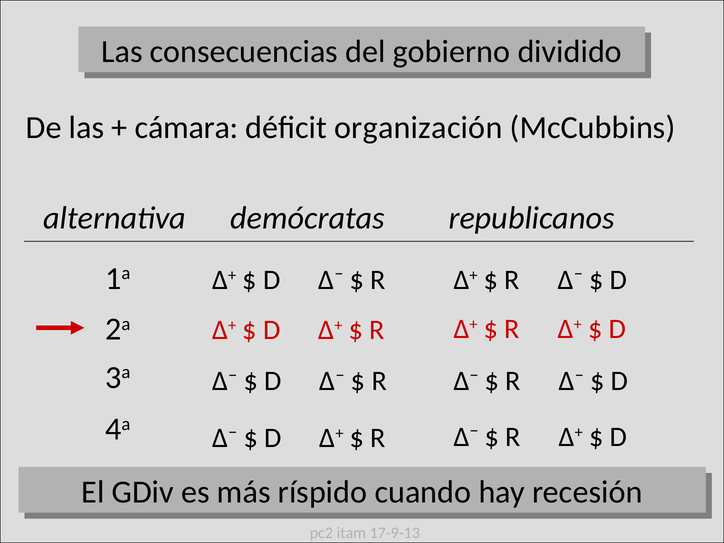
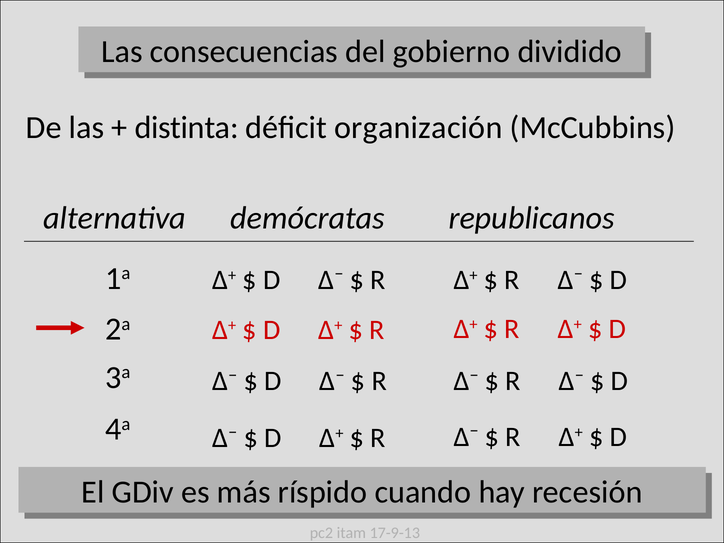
cámara: cámara -> distinta (187, 128)
